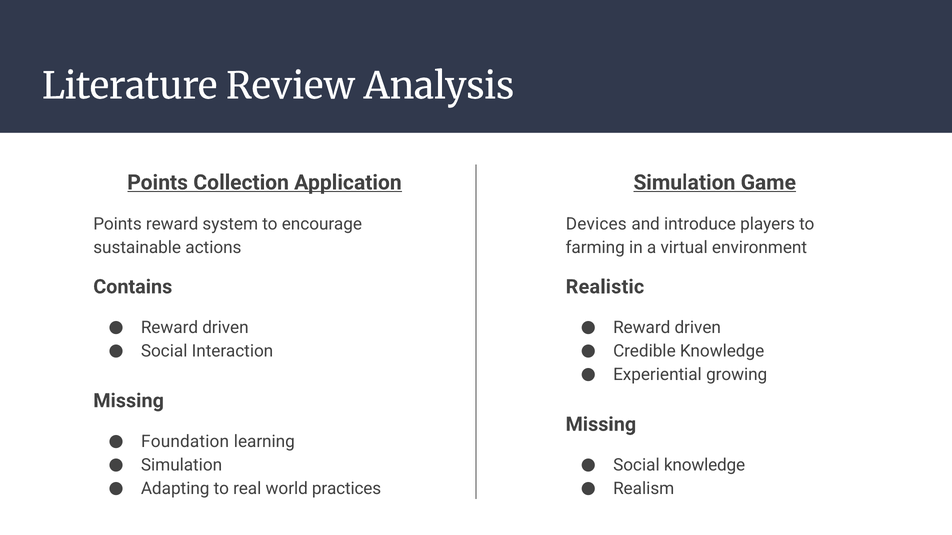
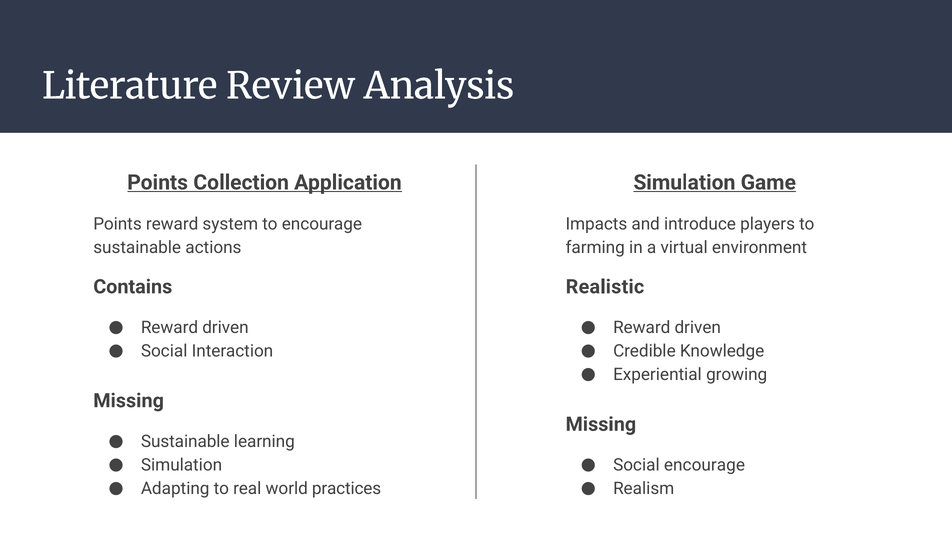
Devices: Devices -> Impacts (596, 224)
Foundation: Foundation -> Sustainable (185, 442)
Social knowledge: knowledge -> encourage (704, 466)
